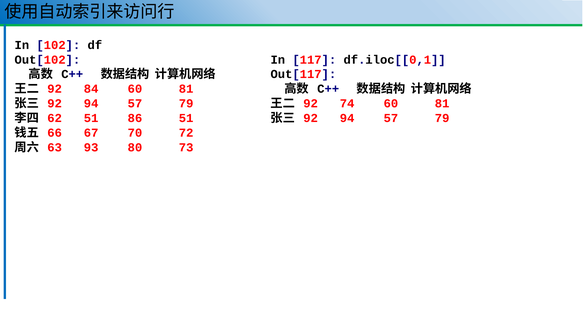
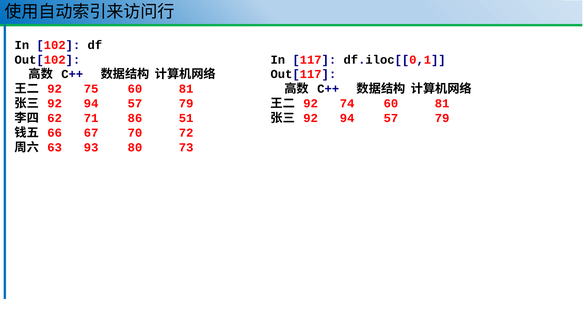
84: 84 -> 75 (91, 89)
62 51: 51 -> 71 (91, 118)
